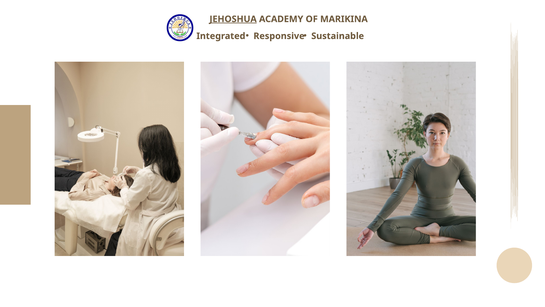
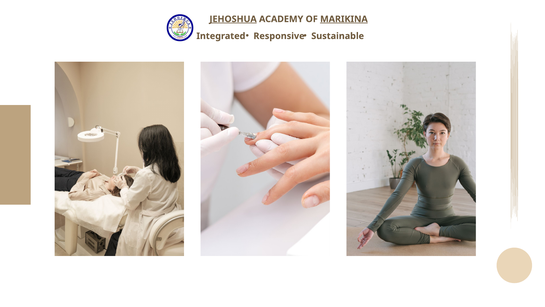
MARIKINA underline: none -> present (344, 19)
